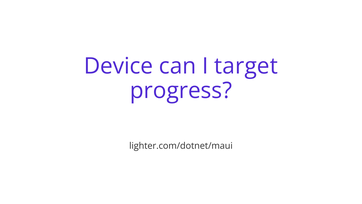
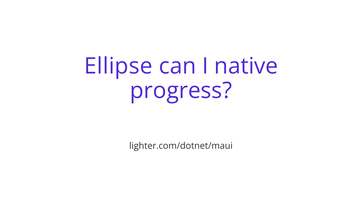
Device: Device -> Ellipse (118, 66)
target: target -> native (246, 66)
